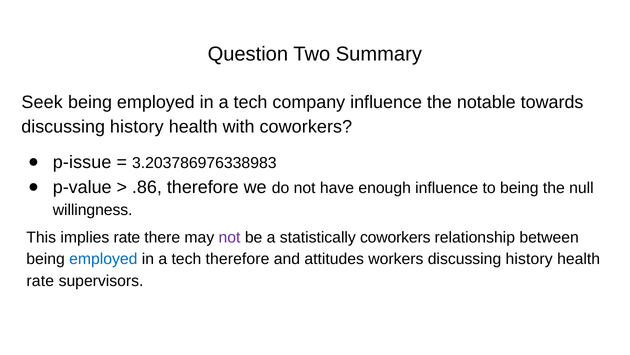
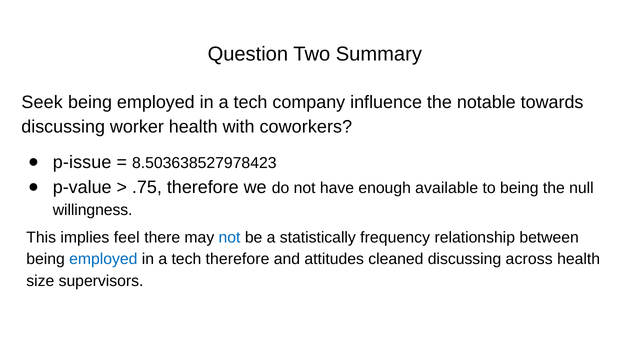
history: history -> worker (137, 127)
3.203786976338983: 3.203786976338983 -> 8.503638527978423 (204, 163)
.86: .86 -> .75 (147, 187)
enough influence: influence -> available (447, 188)
implies rate: rate -> feel (127, 237)
not colour: purple -> blue (230, 237)
statistically coworkers: coworkers -> frequency (395, 237)
workers: workers -> cleaned (396, 259)
history: history -> across (529, 259)
rate: rate -> size (40, 280)
